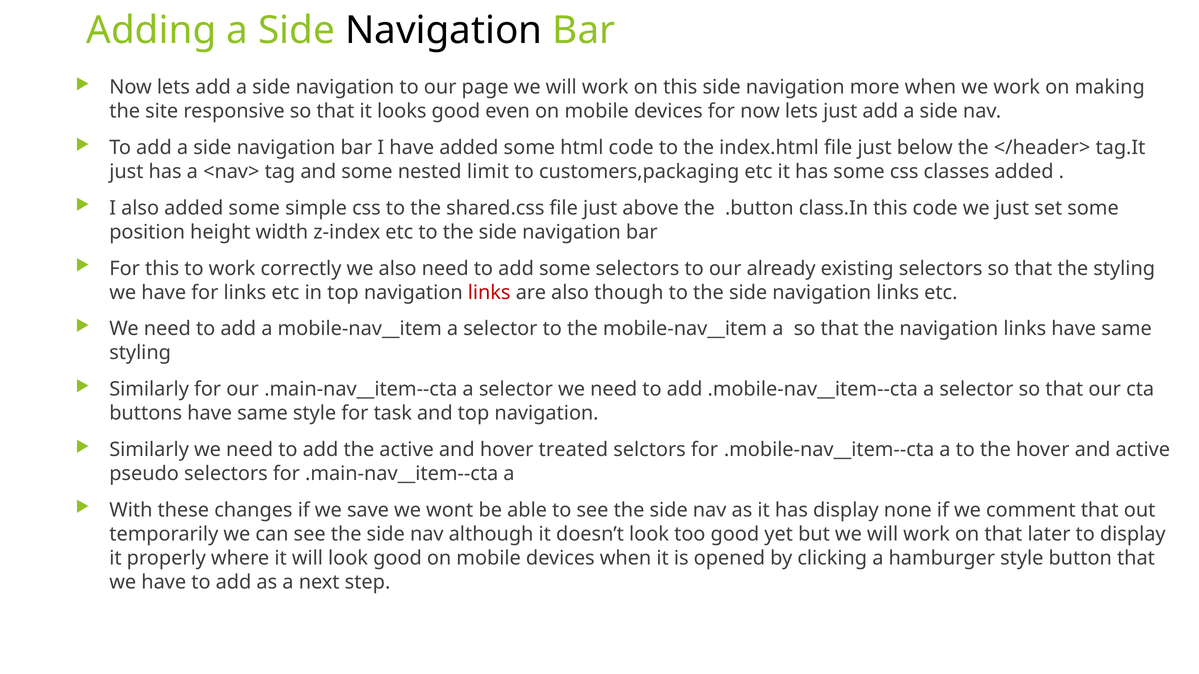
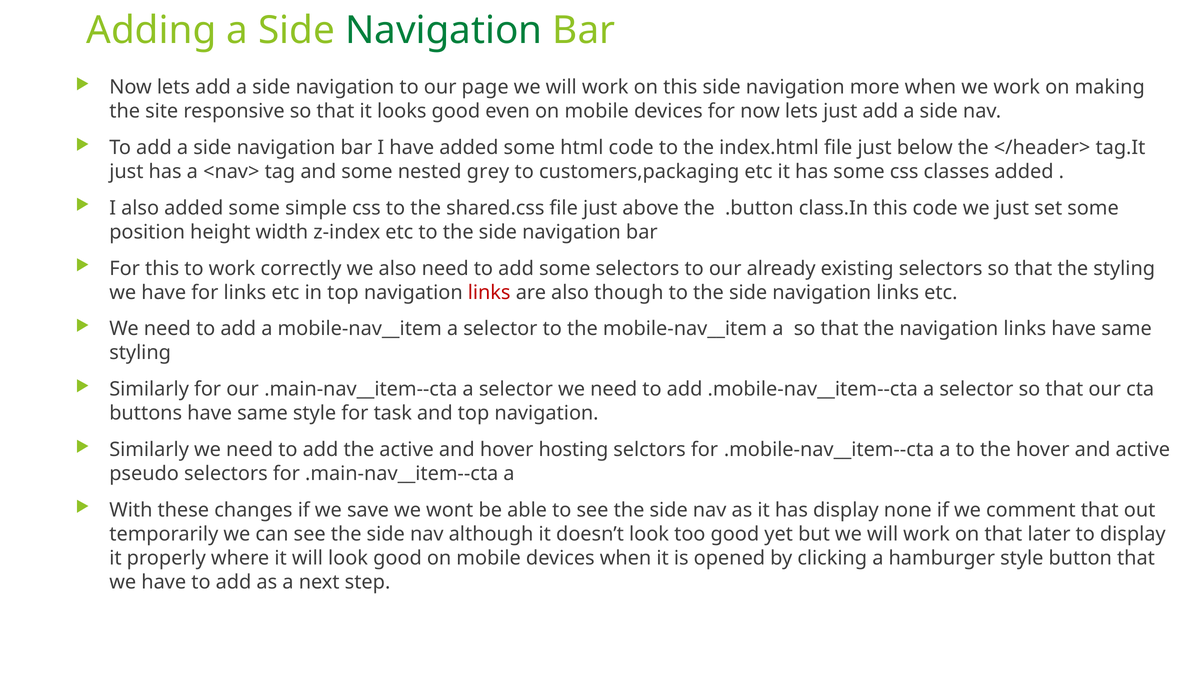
Navigation colour: black -> green (444, 30)
limit: limit -> grey (488, 172)
treated: treated -> hosting (573, 450)
